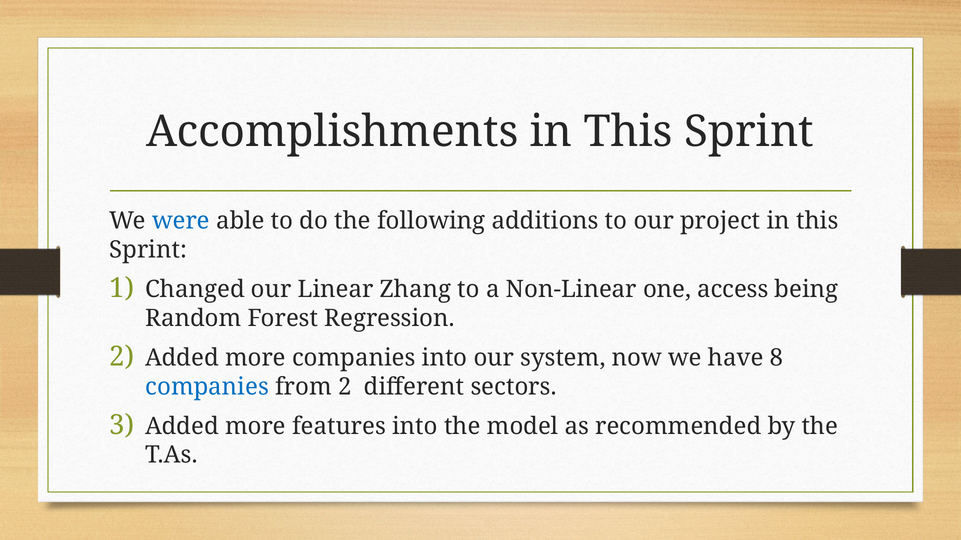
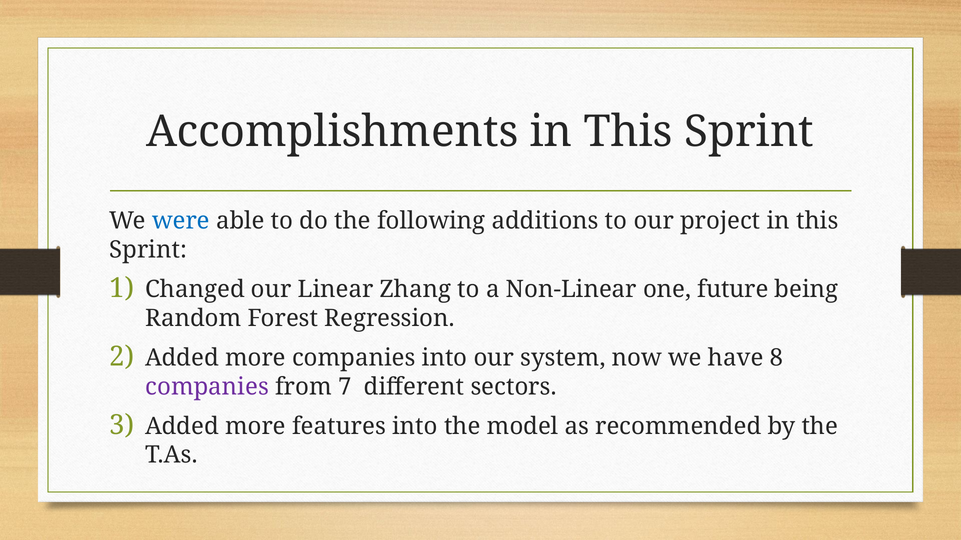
access: access -> future (733, 290)
companies colour: blue -> purple (207, 387)
from 2: 2 -> 7 (345, 387)
